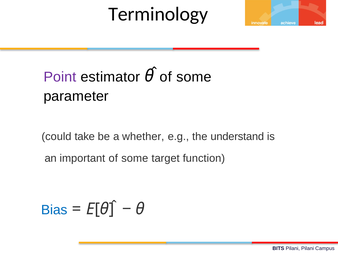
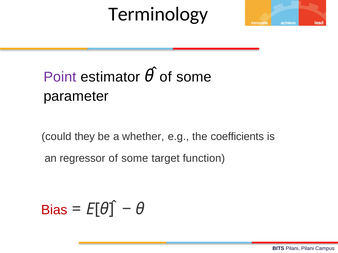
take: take -> they (85, 137)
understand: understand -> coefficients (237, 137)
important: important -> regressor (82, 159)
Bias colour: blue -> red (54, 210)
